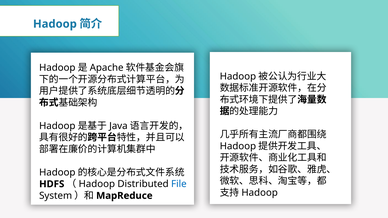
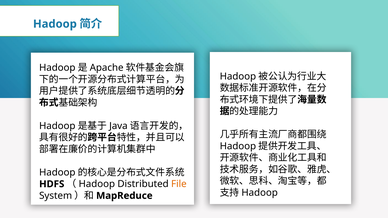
File colour: blue -> orange (179, 184)
